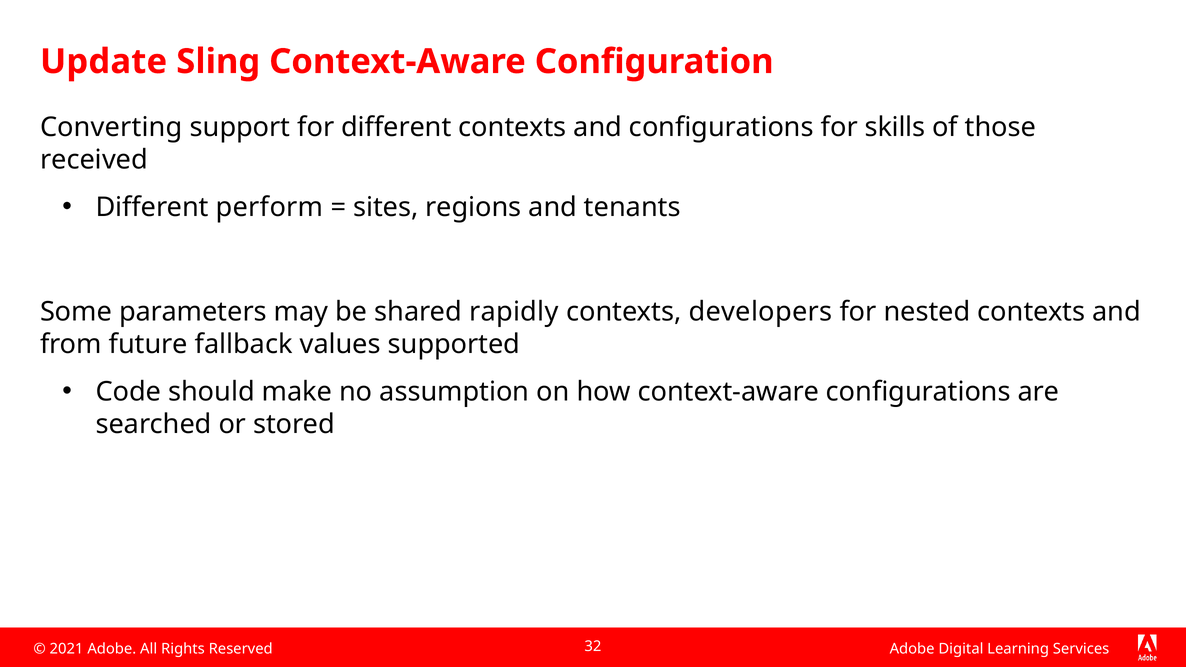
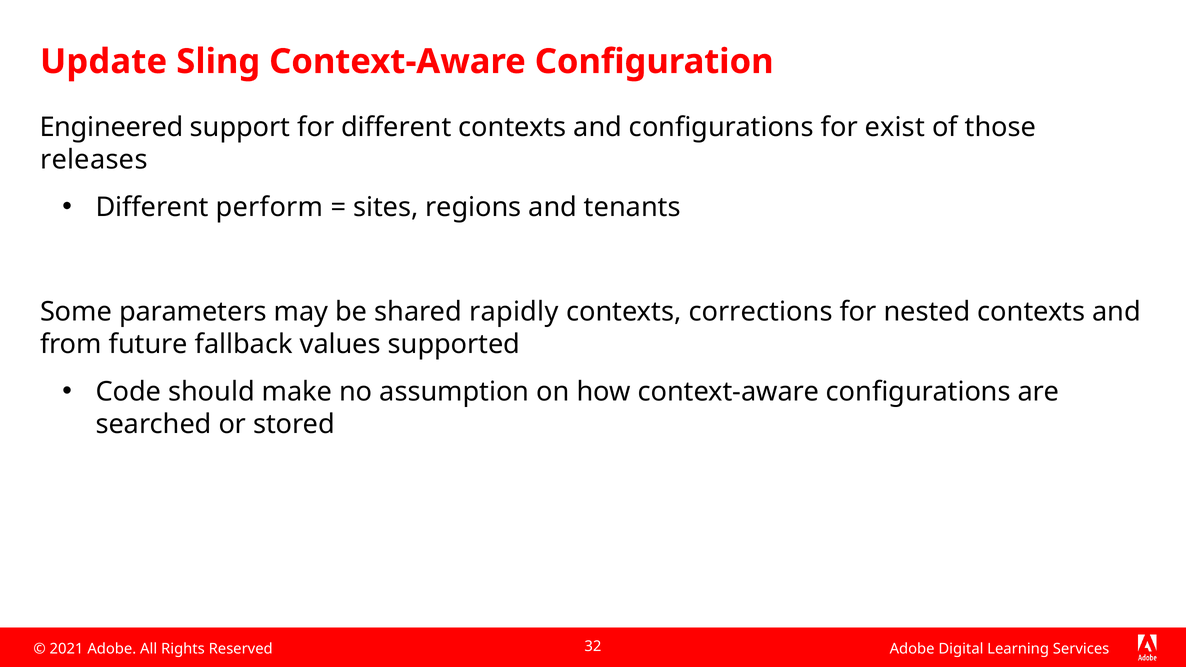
Converting: Converting -> Engineered (112, 127)
skills: skills -> exist (895, 127)
received: received -> releases (94, 160)
developers: developers -> corrections (761, 312)
